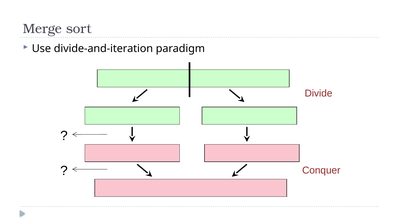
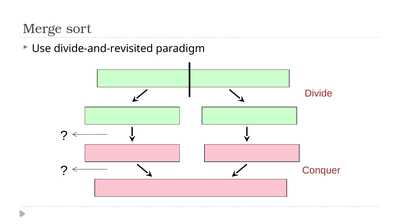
divide-and-iteration: divide-and-iteration -> divide-and-revisited (103, 49)
